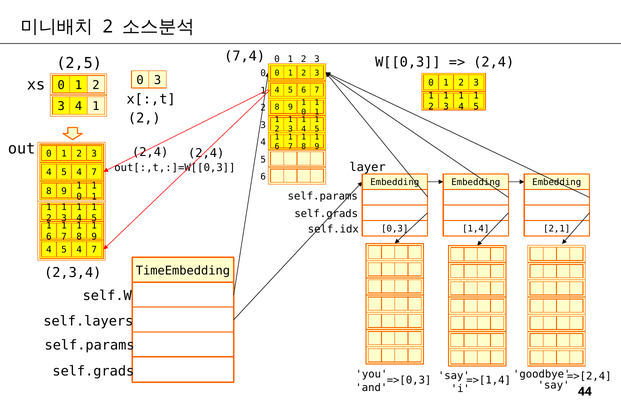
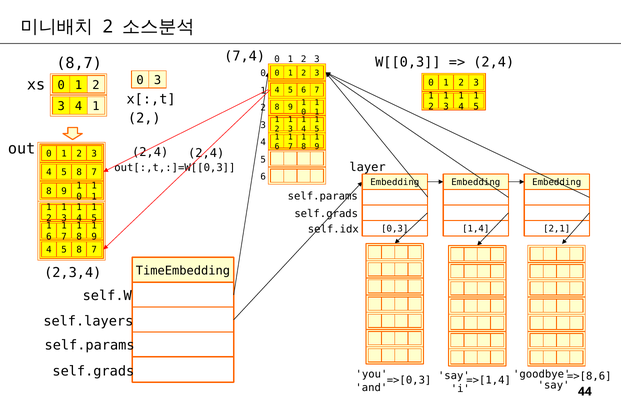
2,5: 2,5 -> 8,7 (79, 63)
4: 4 -> 8 (79, 172)
4: 4 -> 8 (79, 250)
=>[2,4: =>[2,4 -> =>[8,6 (589, 376)
